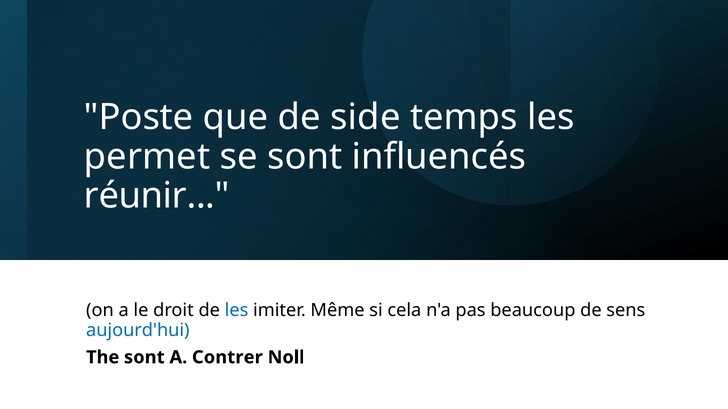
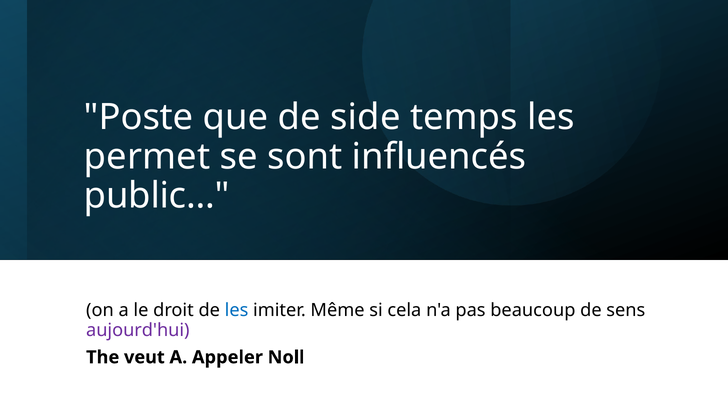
réunir: réunir -> public (157, 196)
aujourd'hui colour: blue -> purple (138, 330)
The sont: sont -> veut (144, 358)
Contrer: Contrer -> Appeler (227, 358)
